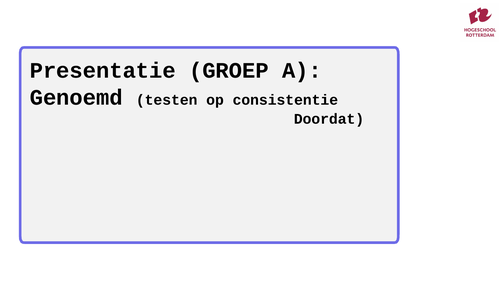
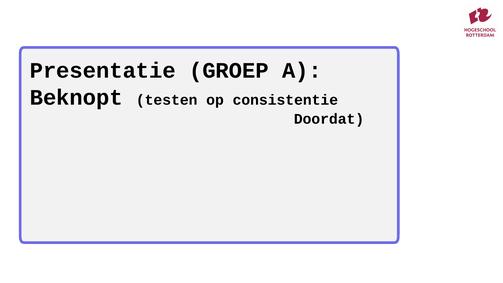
Genoemd: Genoemd -> Beknopt (76, 97)
